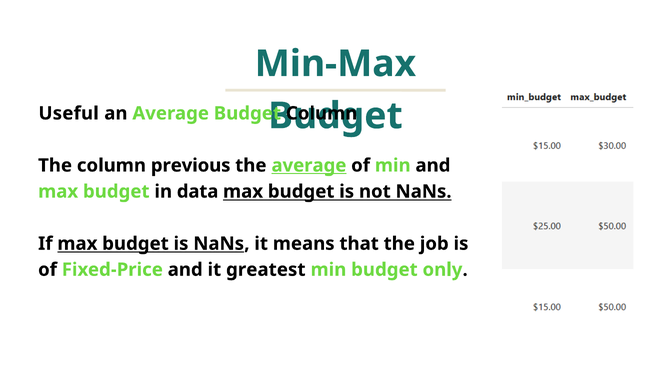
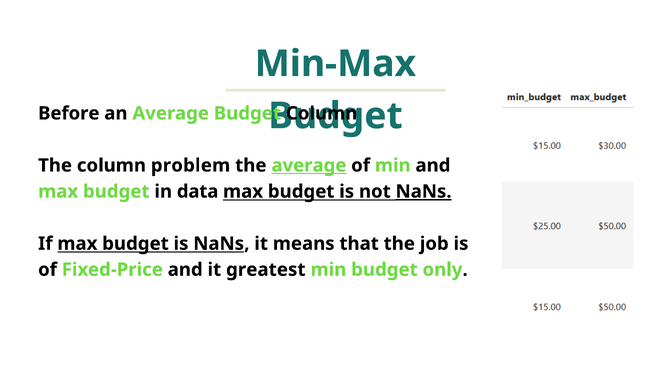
Useful: Useful -> Before (69, 113)
previous: previous -> problem (191, 166)
NaNs underline: none -> present (424, 192)
